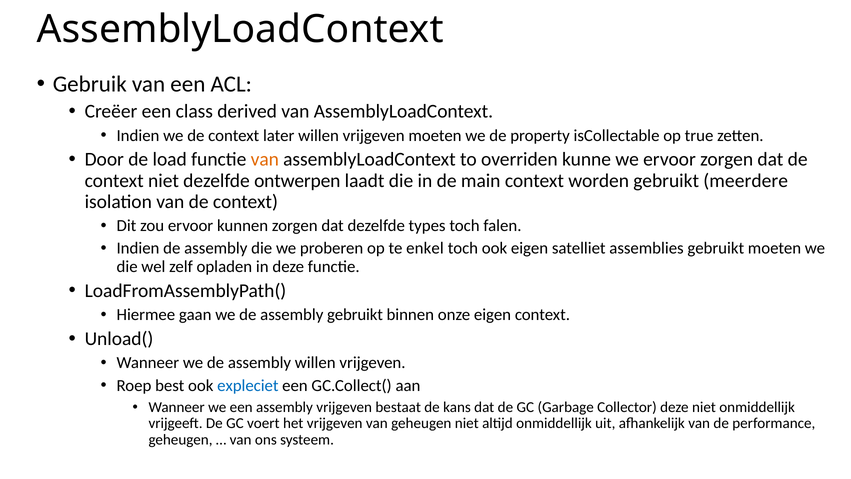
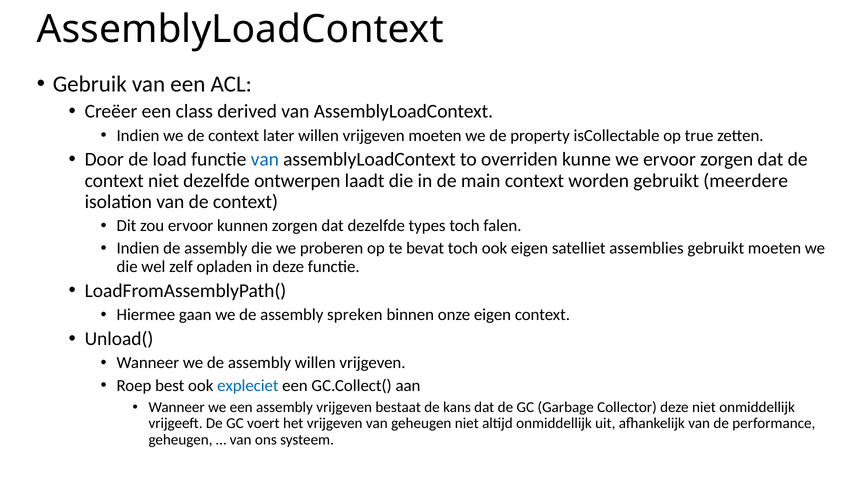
van colour: orange -> blue (265, 159)
enkel: enkel -> bevat (425, 248)
assembly gebruikt: gebruikt -> spreken (355, 315)
